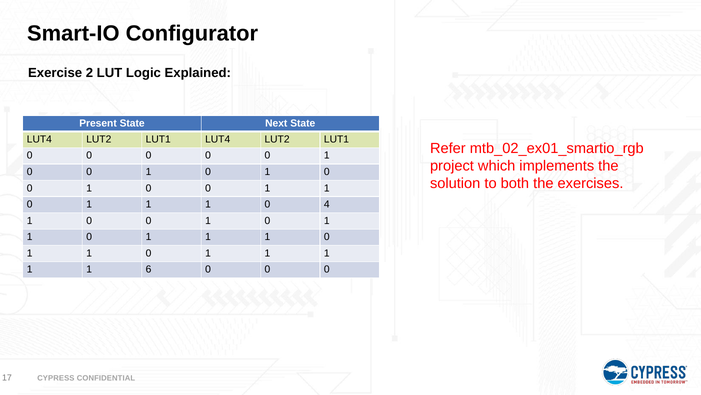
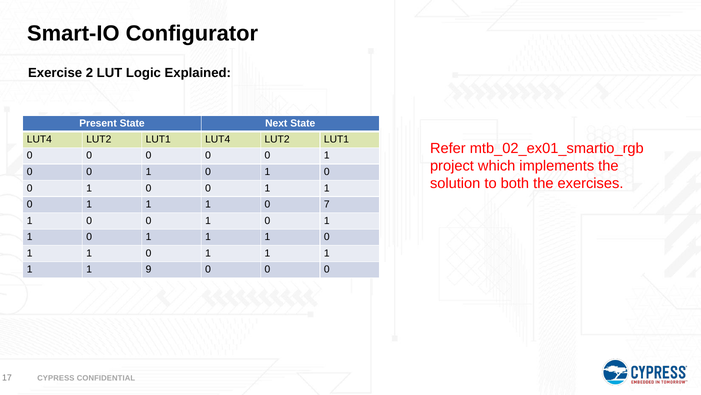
4: 4 -> 7 (327, 204)
6: 6 -> 9 (149, 269)
